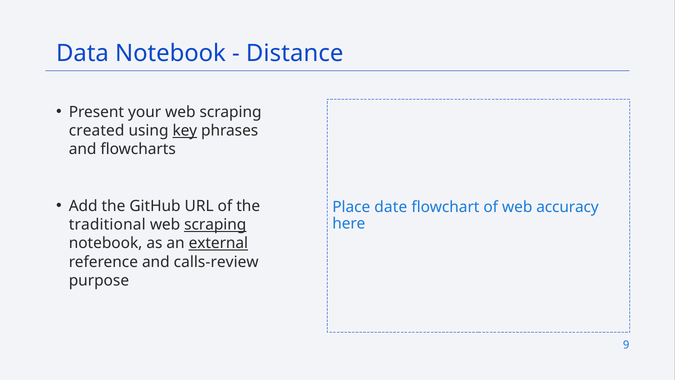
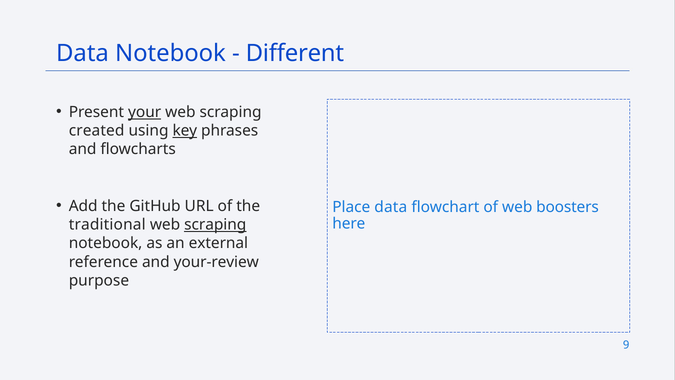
Distance: Distance -> Different (295, 54)
your underline: none -> present (145, 112)
Place date: date -> data (391, 207)
accuracy: accuracy -> boosters (568, 207)
external underline: present -> none (218, 243)
calls-review: calls-review -> your-review (216, 262)
